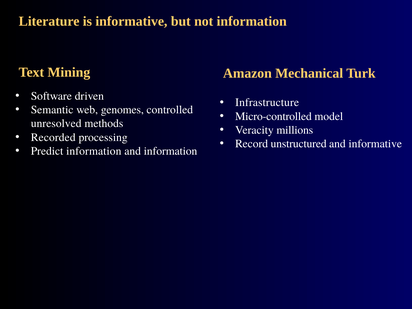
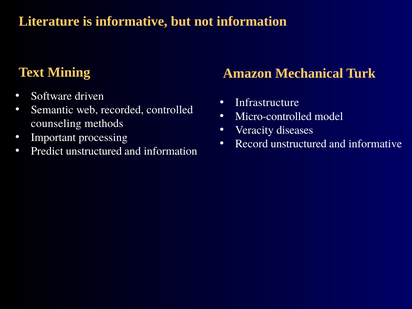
genomes: genomes -> recorded (122, 110)
unresolved: unresolved -> counseling (56, 124)
millions: millions -> diseases (295, 130)
Recorded: Recorded -> Important (53, 137)
Predict information: information -> unstructured (94, 151)
